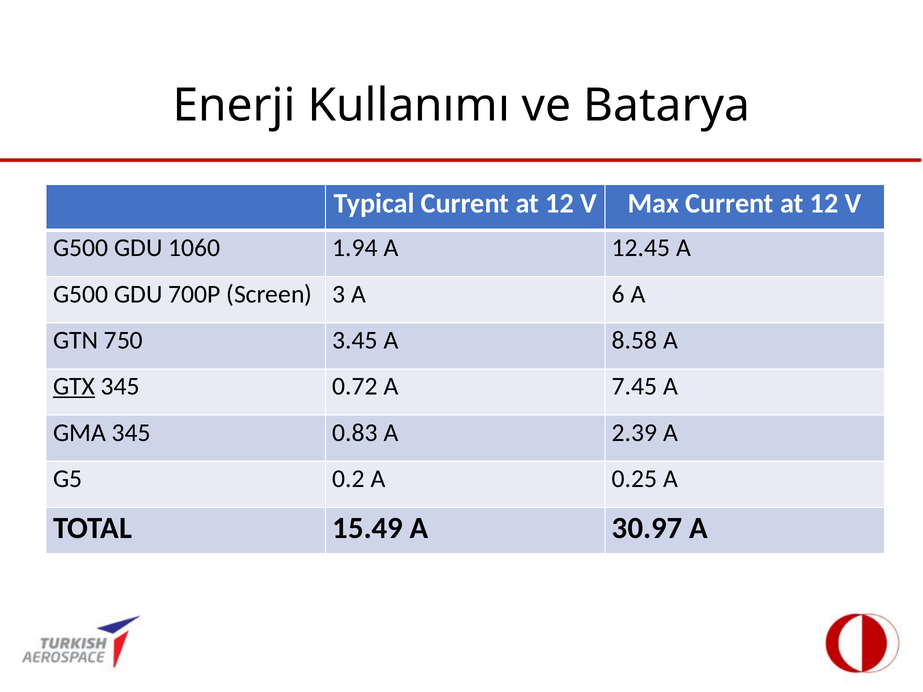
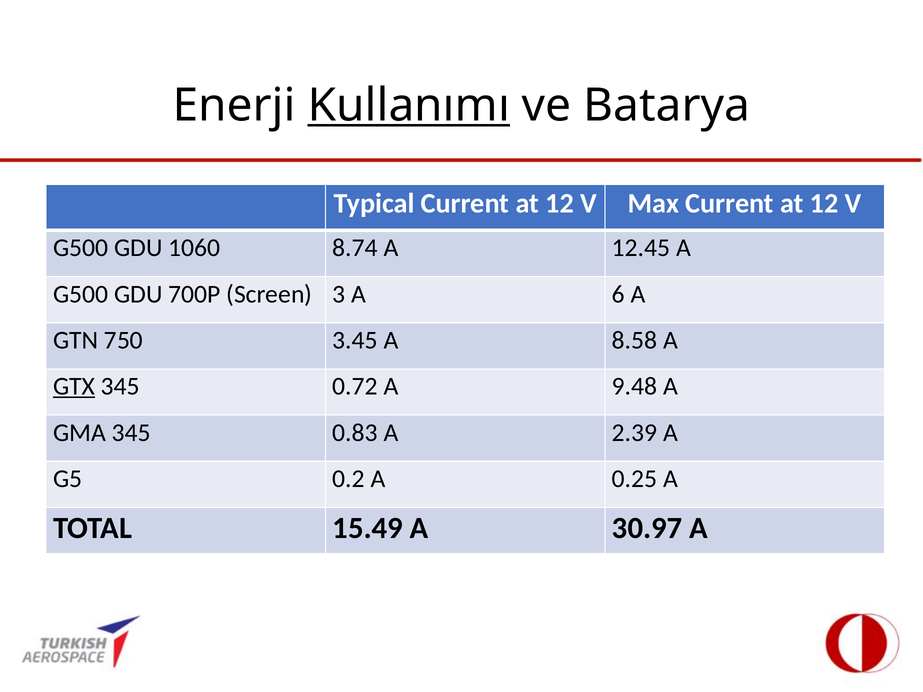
Kullanımı underline: none -> present (409, 105)
1.94: 1.94 -> 8.74 (355, 248)
7.45: 7.45 -> 9.48 (635, 387)
